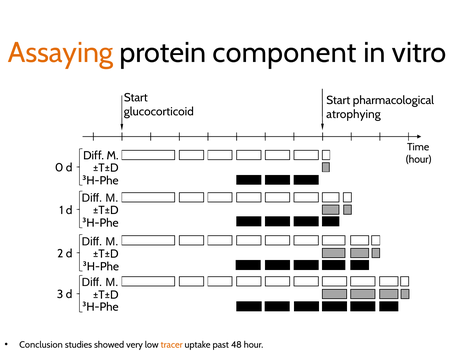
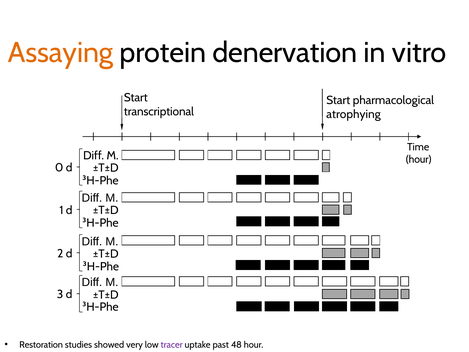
component: component -> denervation (285, 53)
glucocorticoid: glucocorticoid -> transcriptional (159, 111)
Conclusion: Conclusion -> Restoration (41, 344)
tracer colour: orange -> purple (172, 344)
